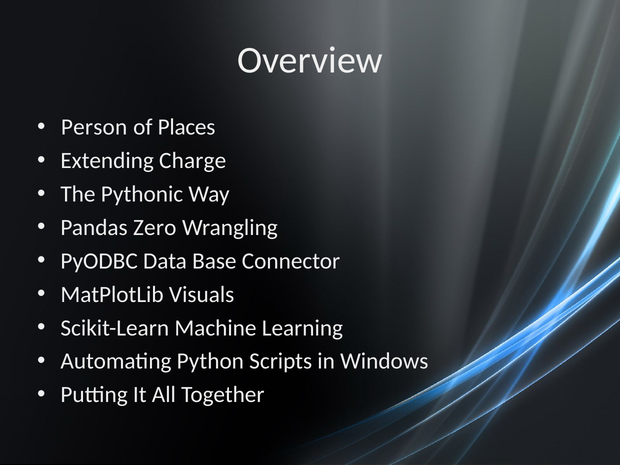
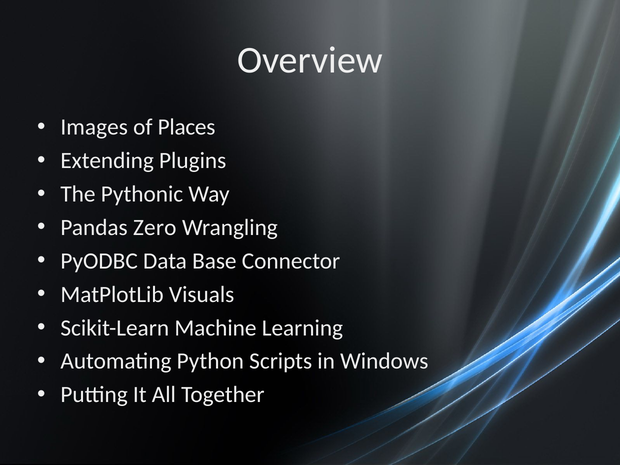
Person: Person -> Images (94, 127)
Charge: Charge -> Plugins (193, 161)
